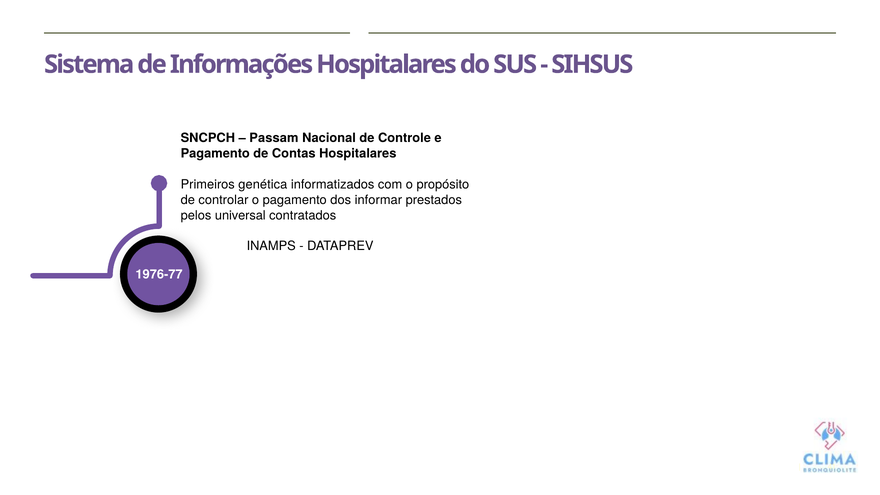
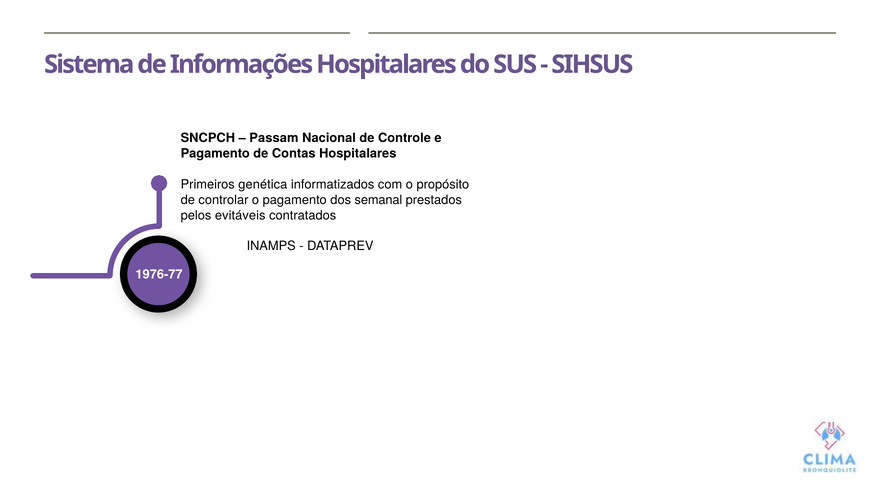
informar: informar -> semanal (378, 200)
universal: universal -> evitáveis (240, 215)
